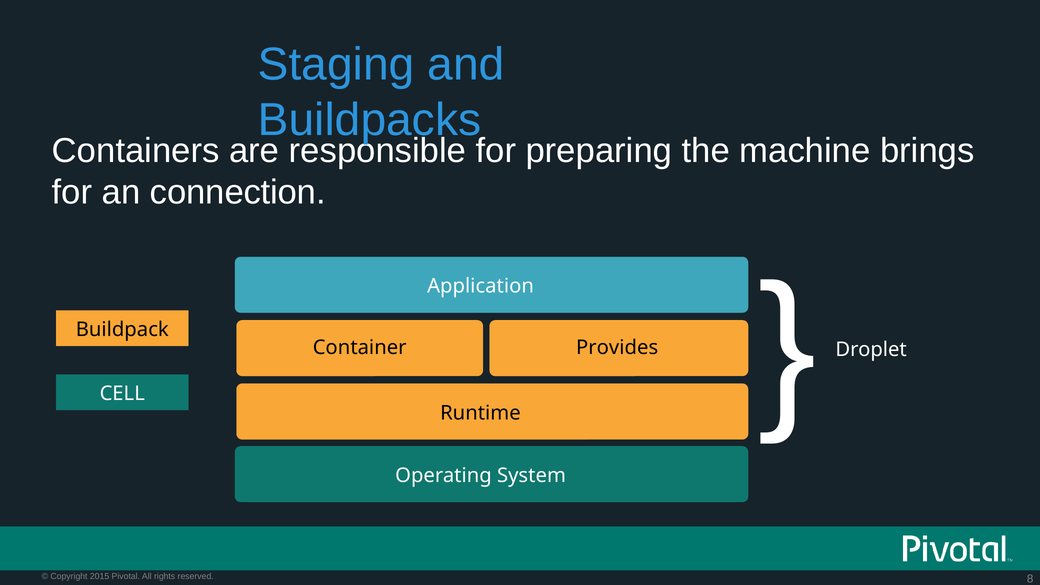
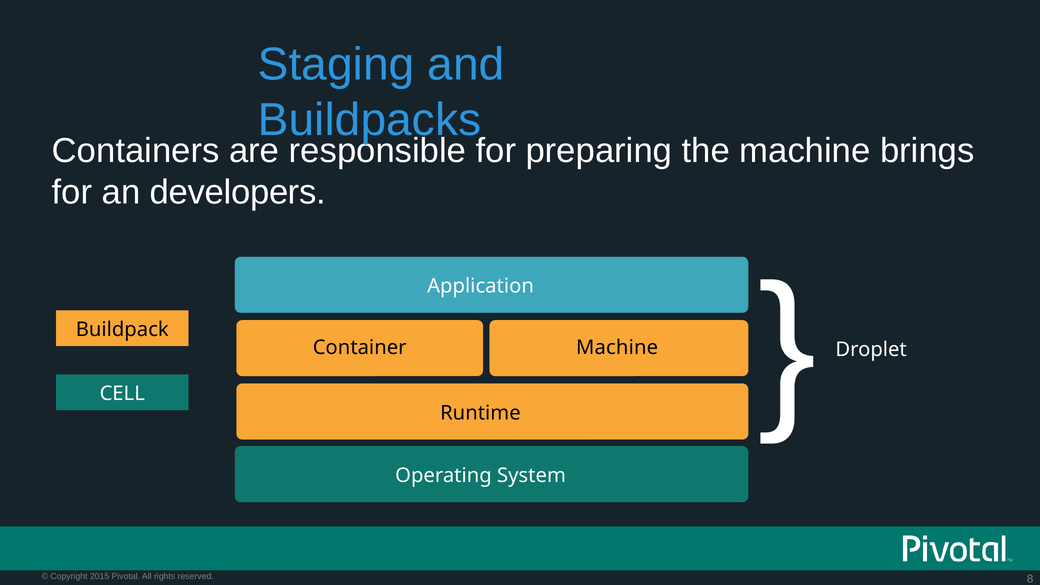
connection: connection -> developers (238, 192)
Provides: Provides -> Machine (617, 348)
